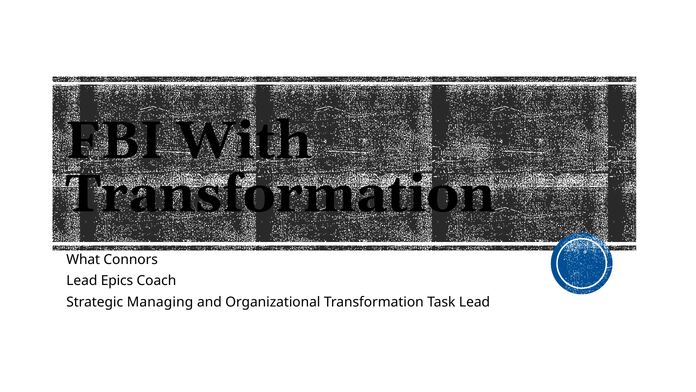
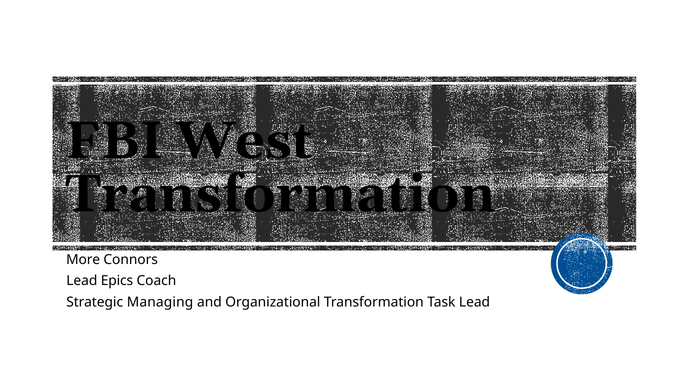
With: With -> West (244, 141)
What: What -> More (83, 259)
